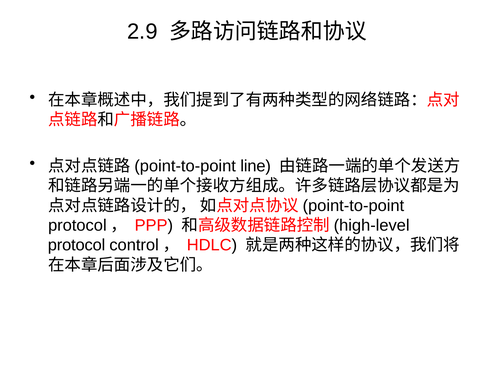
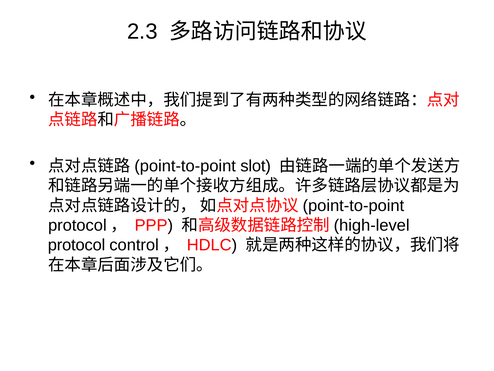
2.9: 2.9 -> 2.3 (142, 32)
line: line -> slot (256, 166)
